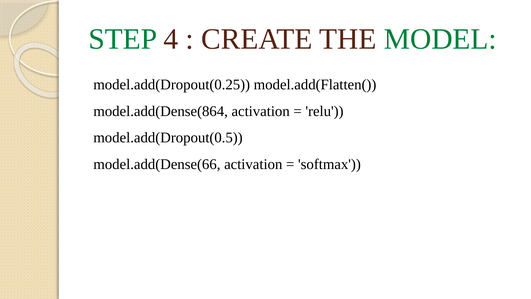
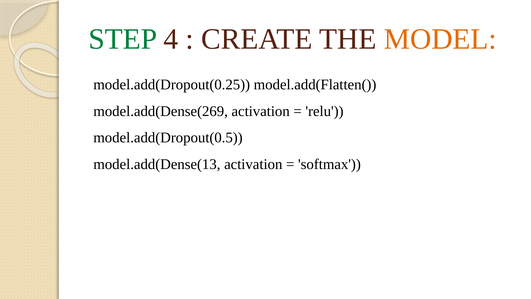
MODEL colour: green -> orange (440, 39)
model.add(Dense(864: model.add(Dense(864 -> model.add(Dense(269 (161, 111)
model.add(Dense(66: model.add(Dense(66 -> model.add(Dense(13 (157, 164)
